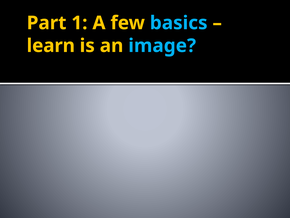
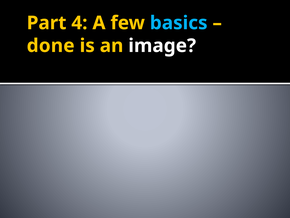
1: 1 -> 4 (79, 23)
learn: learn -> done (51, 46)
image colour: light blue -> white (162, 46)
